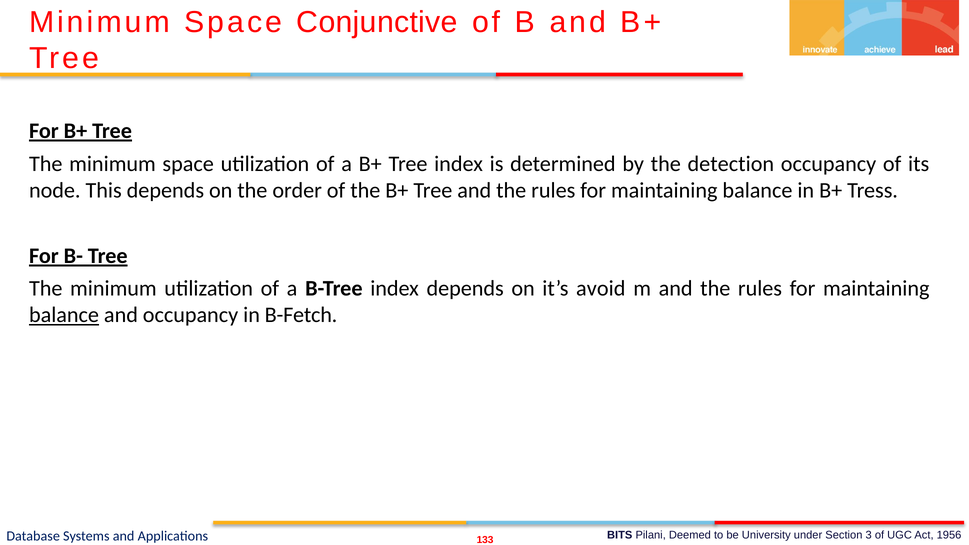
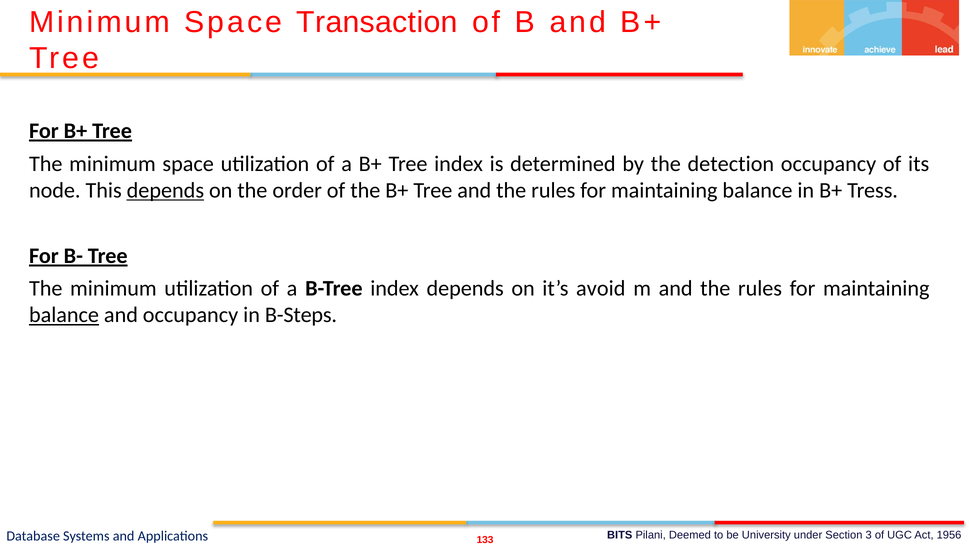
Conjunctive: Conjunctive -> Transaction (377, 22)
depends underline: none -> present (165, 190)
B-Fetch: B-Fetch -> B-Steps (301, 315)
